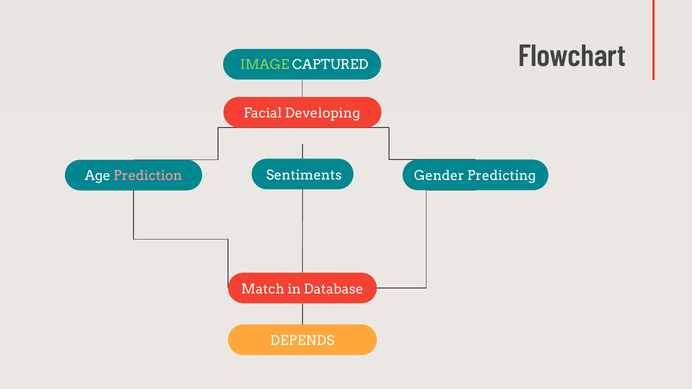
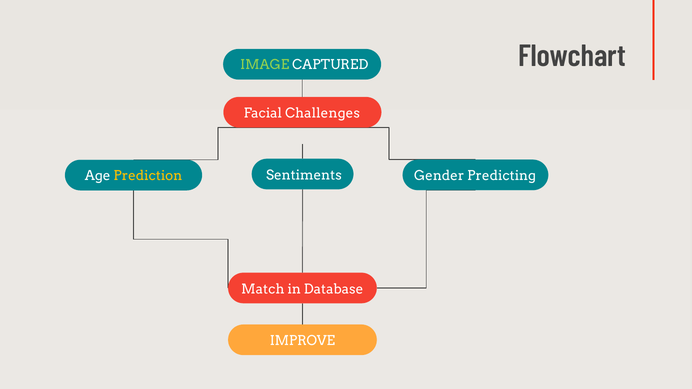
Developing: Developing -> Challenges (323, 113)
Prediction colour: pink -> yellow (148, 176)
DEPENDS: DEPENDS -> IMPROVE (302, 341)
